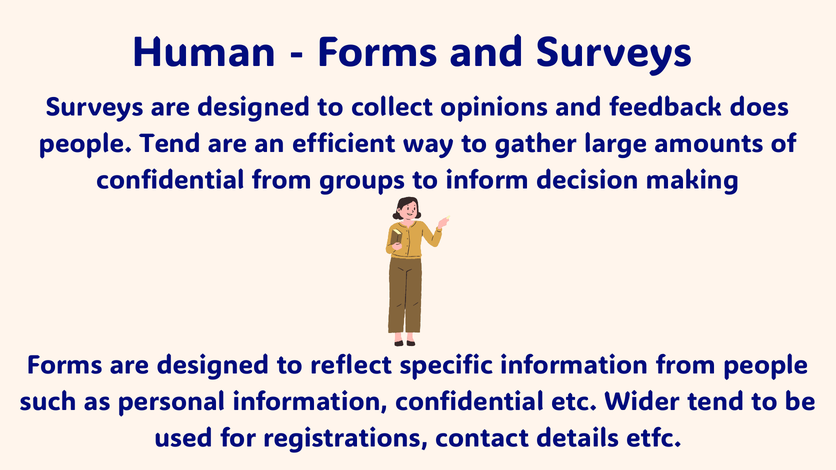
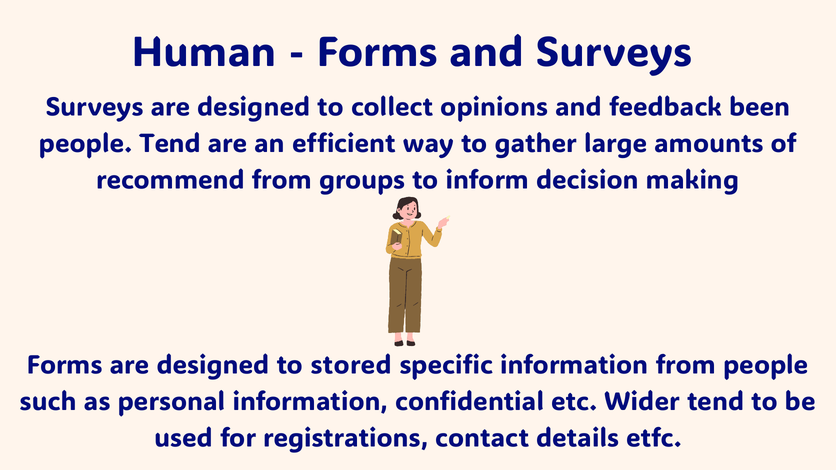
does: does -> been (760, 107)
confidential: confidential -> recommend (171, 180)
reflect: reflect -> stored (351, 365)
